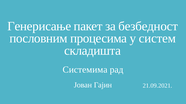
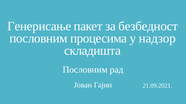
систем: систем -> надзор (157, 39)
Системима: Системима -> Пословним (85, 70)
